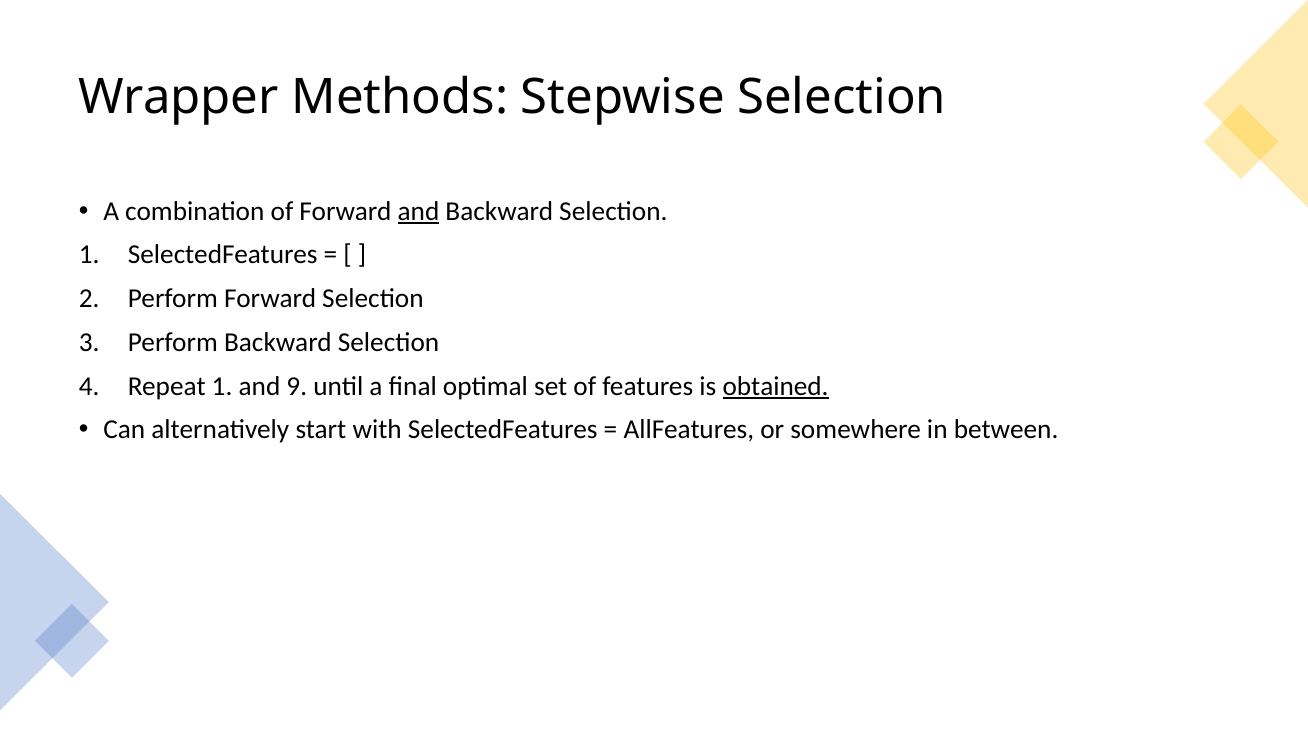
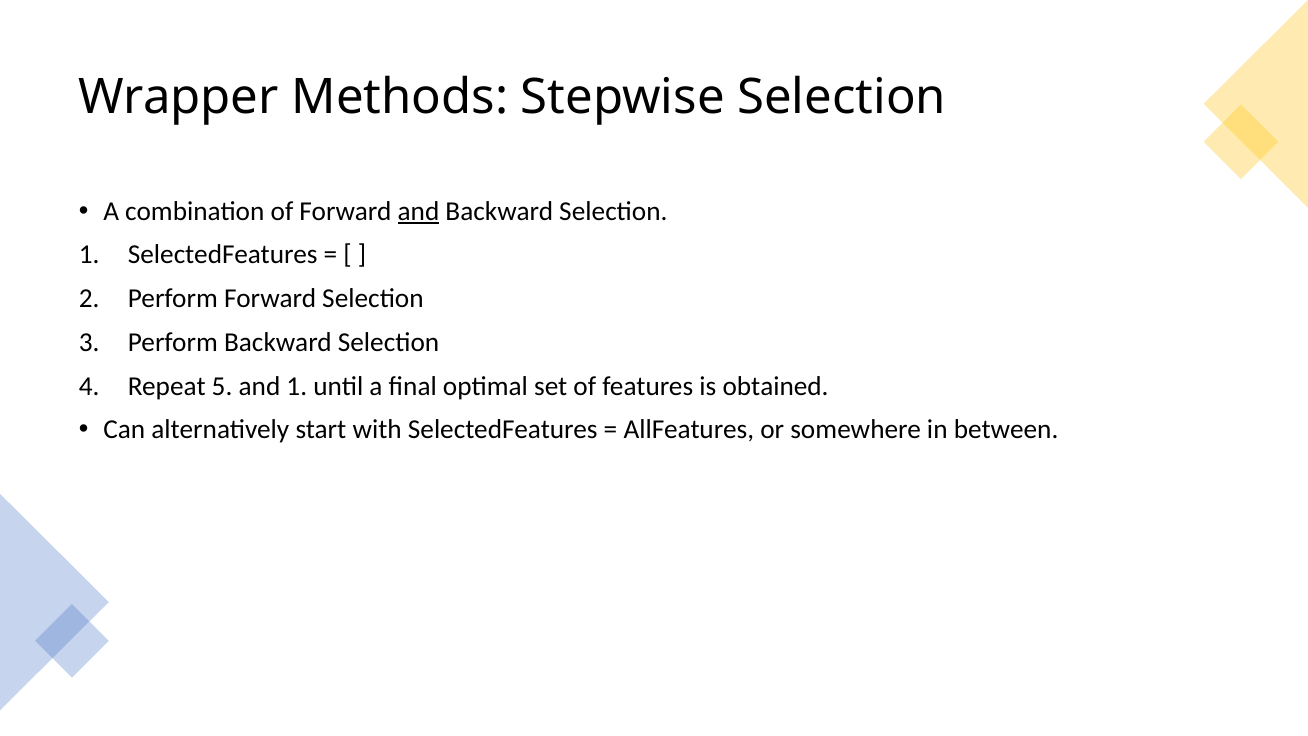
Repeat 1: 1 -> 5 (222, 386)
and 9: 9 -> 1 (297, 386)
obtained underline: present -> none (776, 386)
